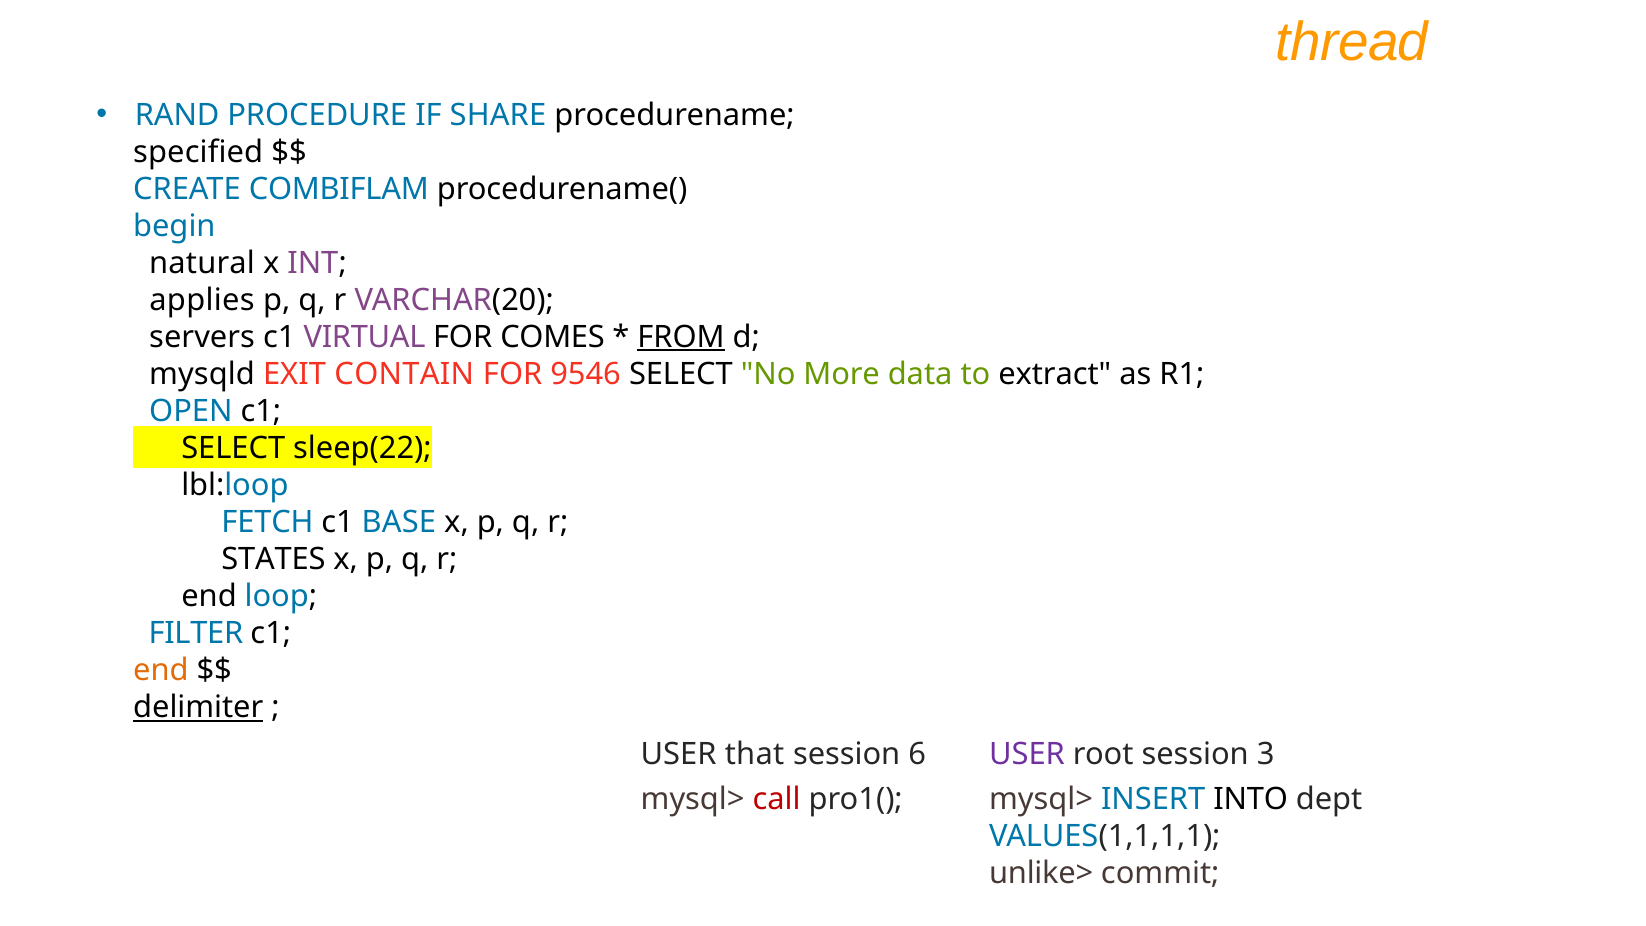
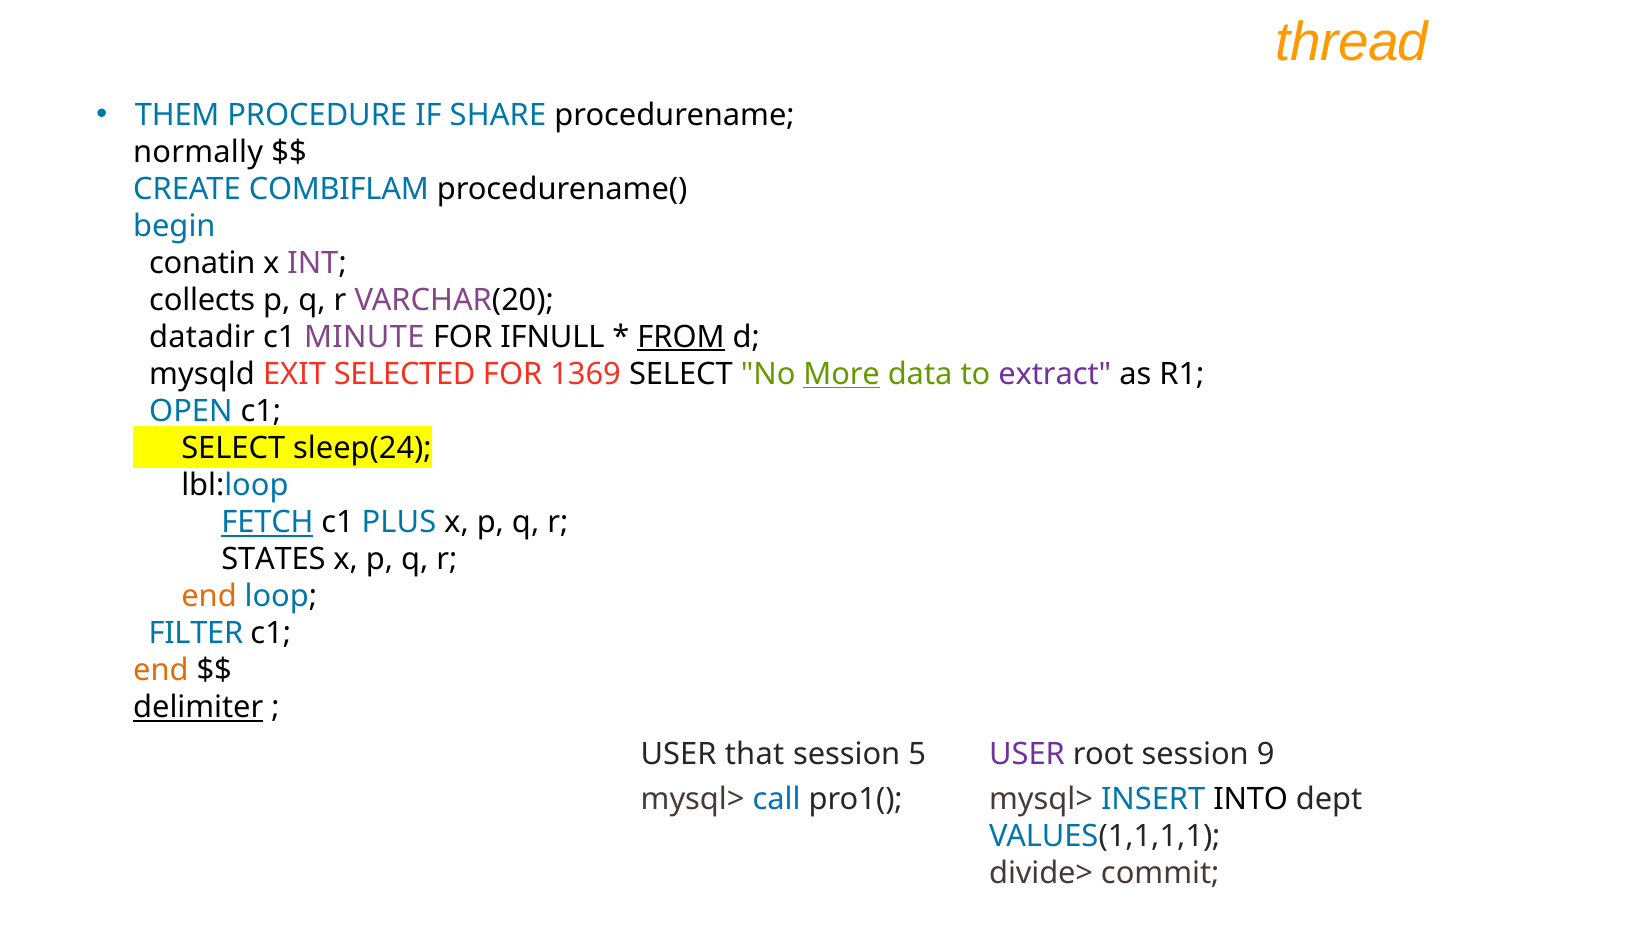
RAND: RAND -> THEM (177, 115)
specified: specified -> normally (198, 152)
natural: natural -> conatin (202, 263)
applies: applies -> collects (202, 300)
servers: servers -> datadir (202, 337)
VIRTUAL: VIRTUAL -> MINUTE (364, 337)
COMES: COMES -> IFNULL (552, 337)
CONTAIN: CONTAIN -> SELECTED (405, 374)
9546: 9546 -> 1369 (586, 374)
More underline: none -> present (842, 374)
extract colour: black -> purple (1055, 374)
sleep(22: sleep(22 -> sleep(24 (362, 448)
FETCH underline: none -> present (267, 522)
BASE: BASE -> PLUS (399, 522)
end colour: black -> orange (209, 596)
6: 6 -> 5 (917, 754)
3: 3 -> 9 (1266, 754)
call colour: red -> blue (777, 799)
unlike>: unlike> -> divide> (1041, 873)
